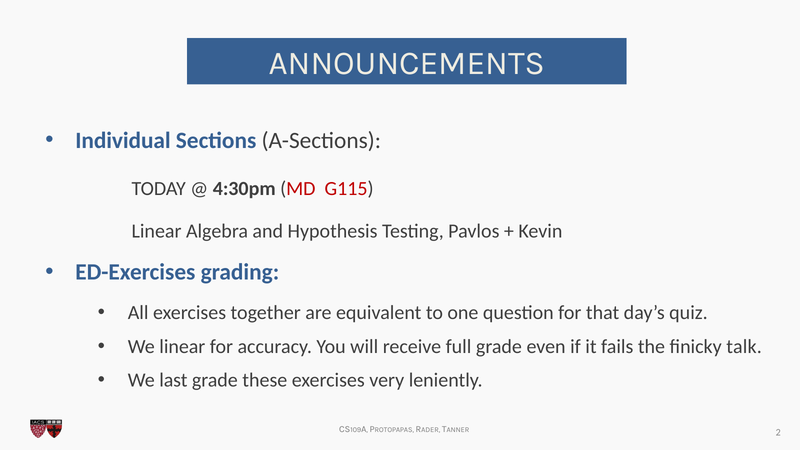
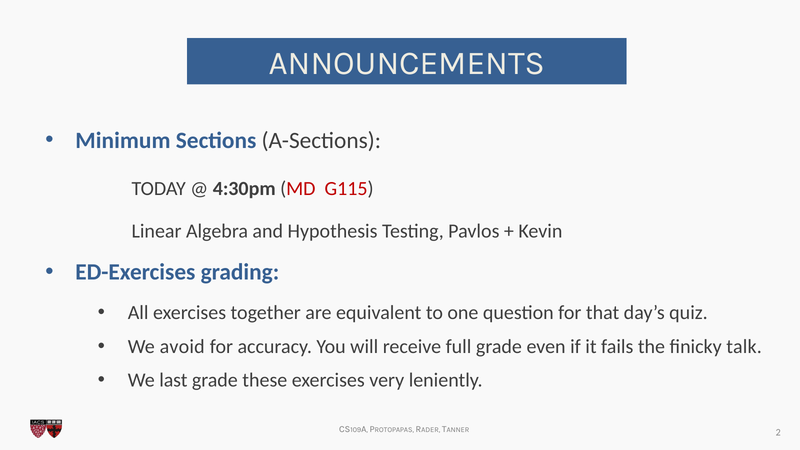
Individual: Individual -> Minimum (123, 140)
We linear: linear -> avoid (182, 347)
